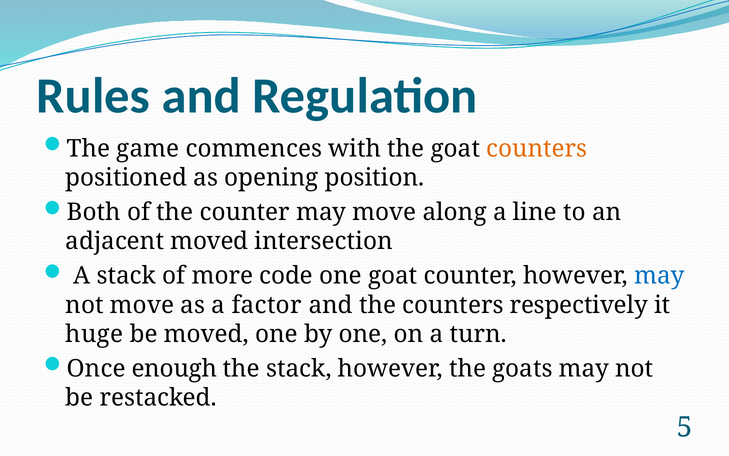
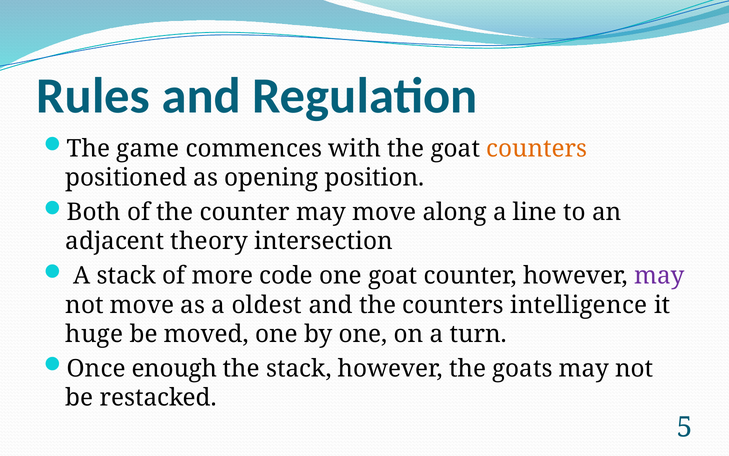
adjacent moved: moved -> theory (209, 241)
may colour: blue -> purple (659, 276)
factor: factor -> oldest (267, 305)
respectively: respectively -> intelligence (579, 305)
